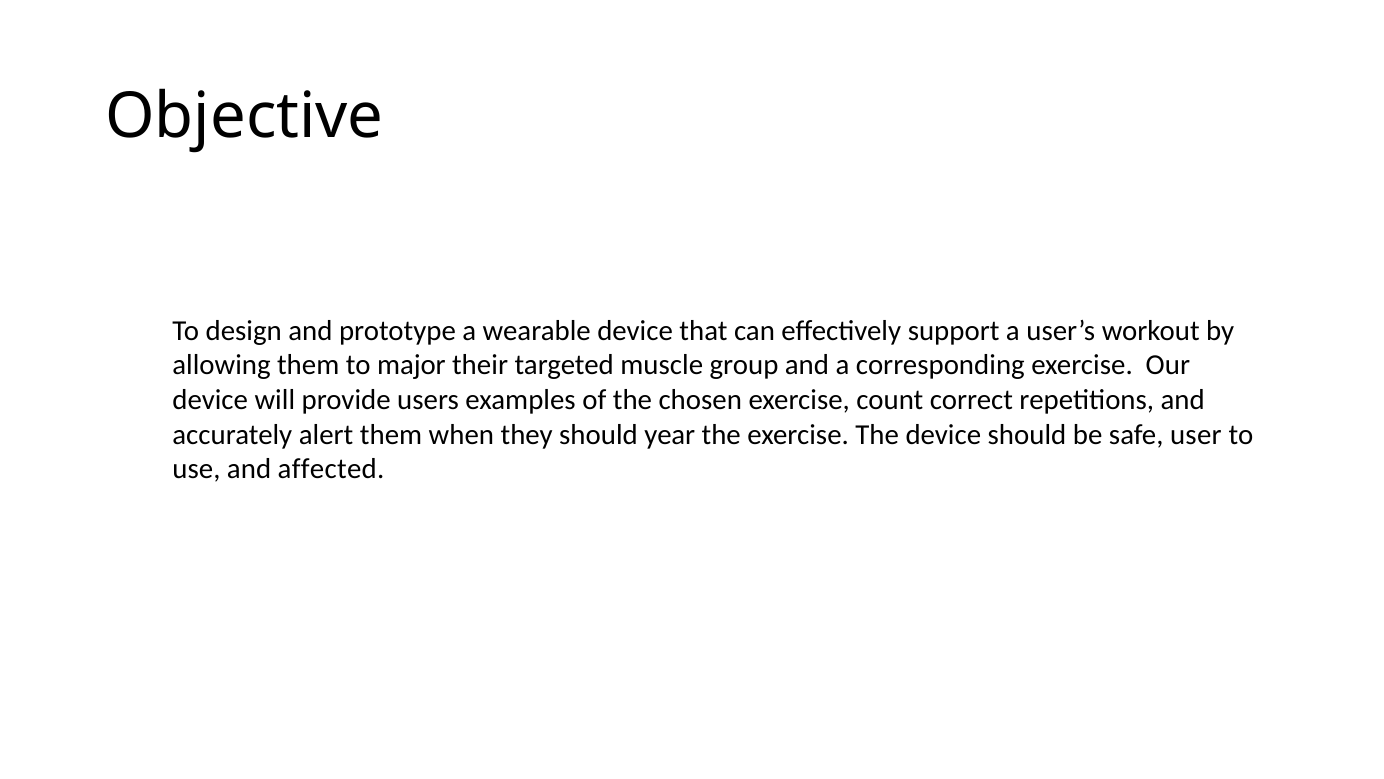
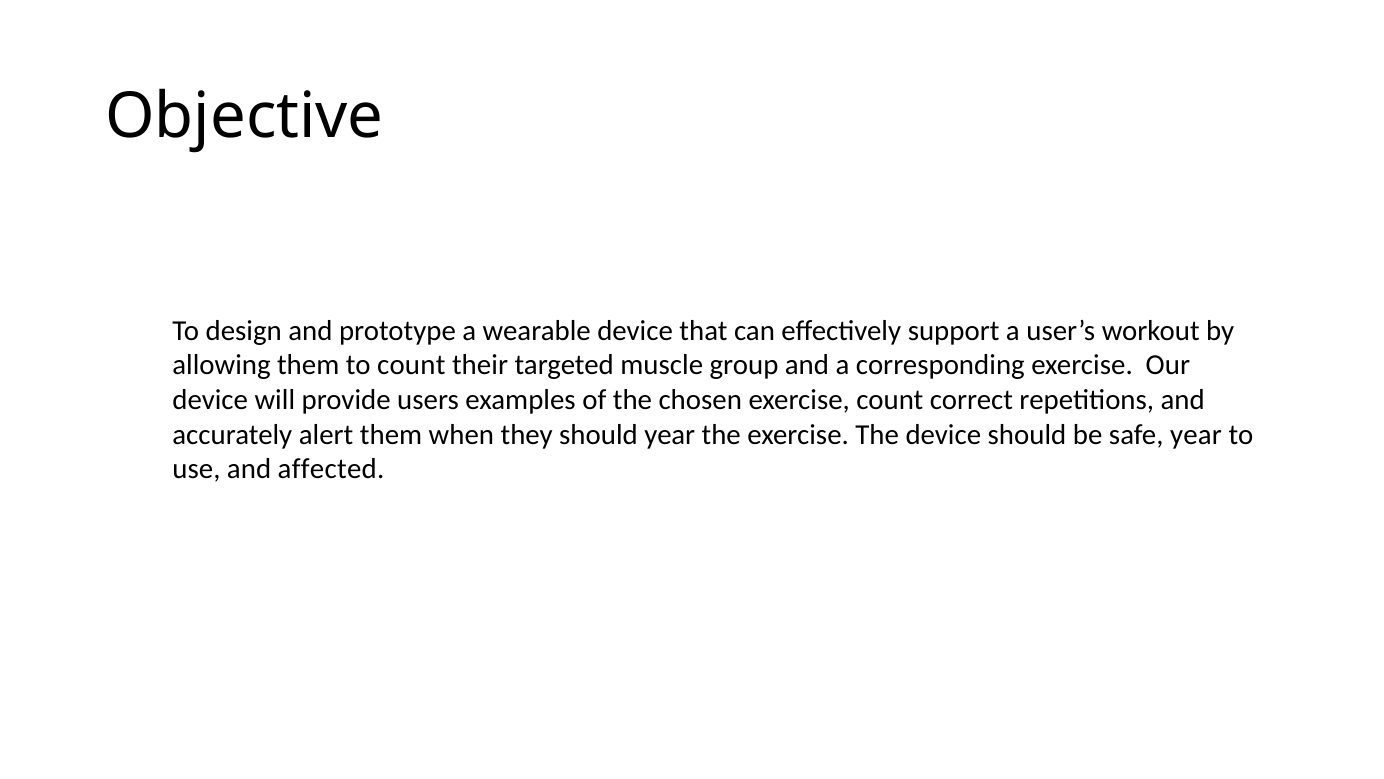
to major: major -> count (411, 365)
safe user: user -> year (1196, 434)
